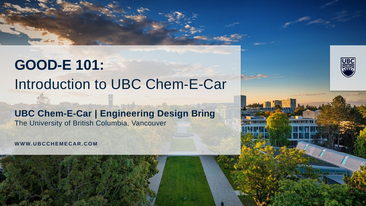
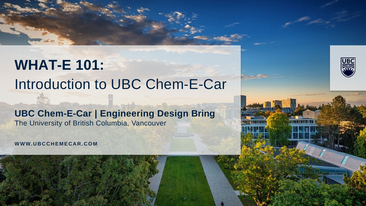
GOOD-E: GOOD-E -> WHAT-E (43, 65)
